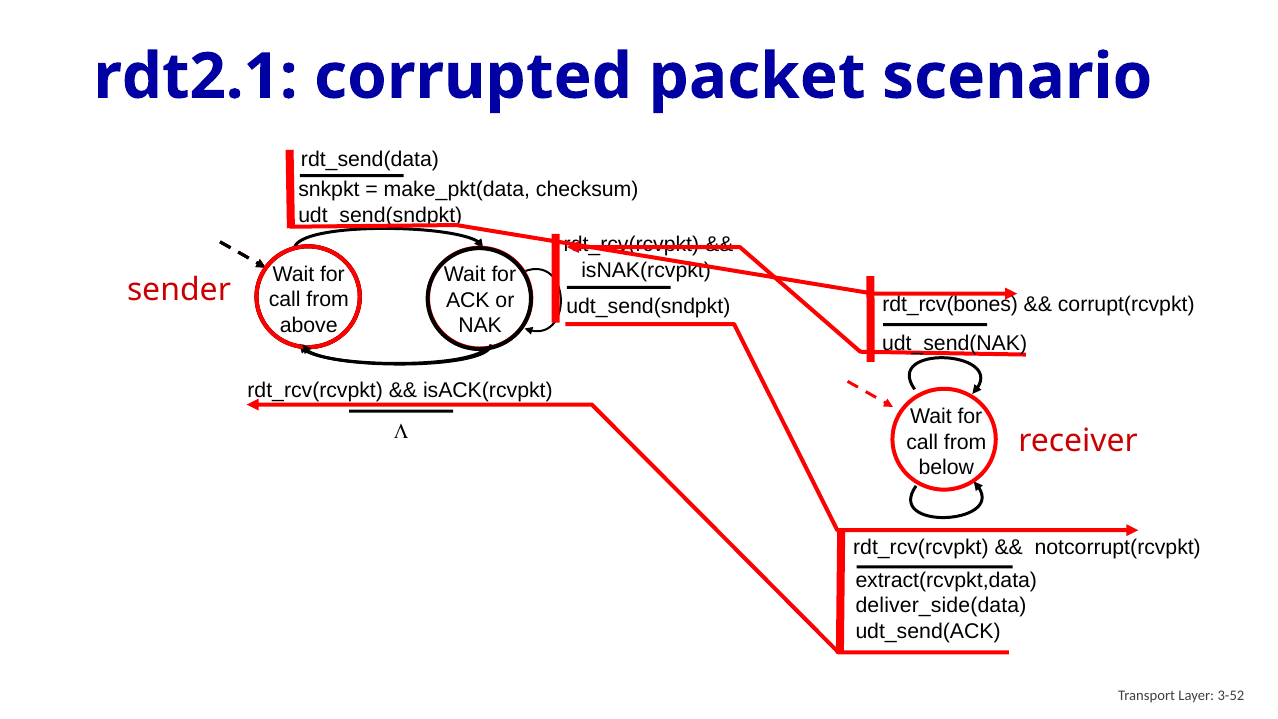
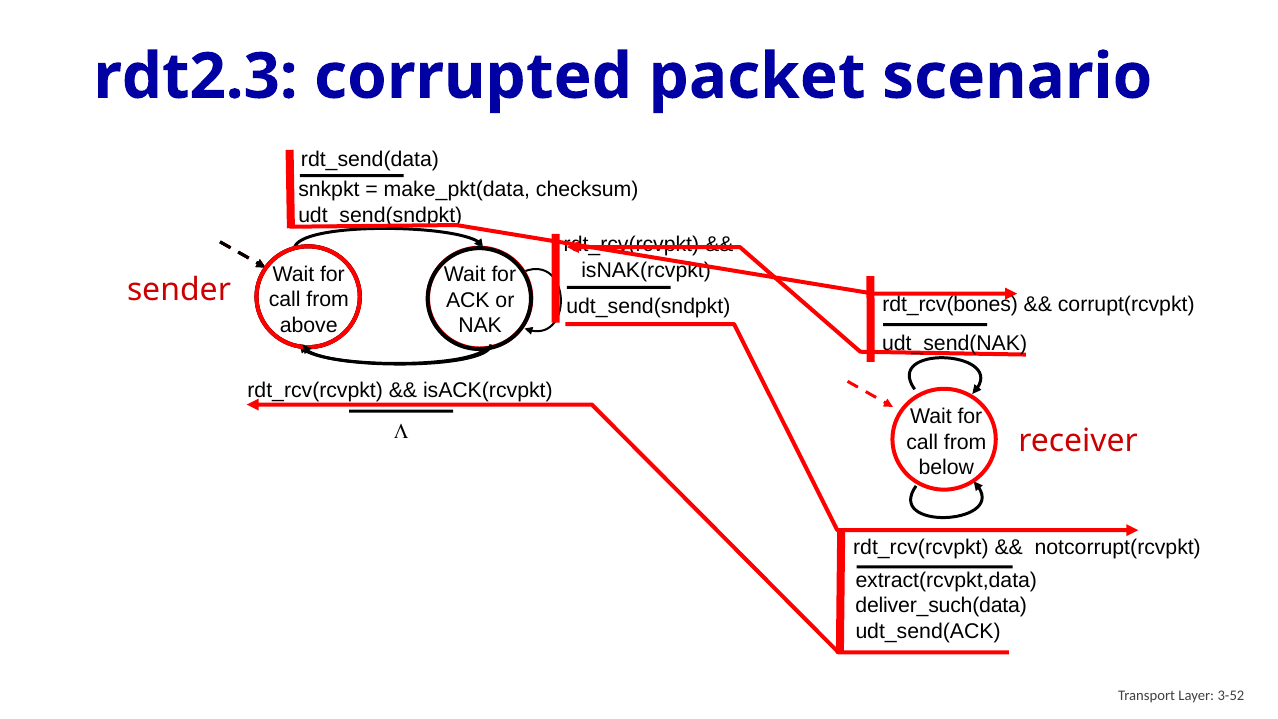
rdt2.1: rdt2.1 -> rdt2.3 (196, 77)
deliver_side(data: deliver_side(data -> deliver_such(data (941, 606)
